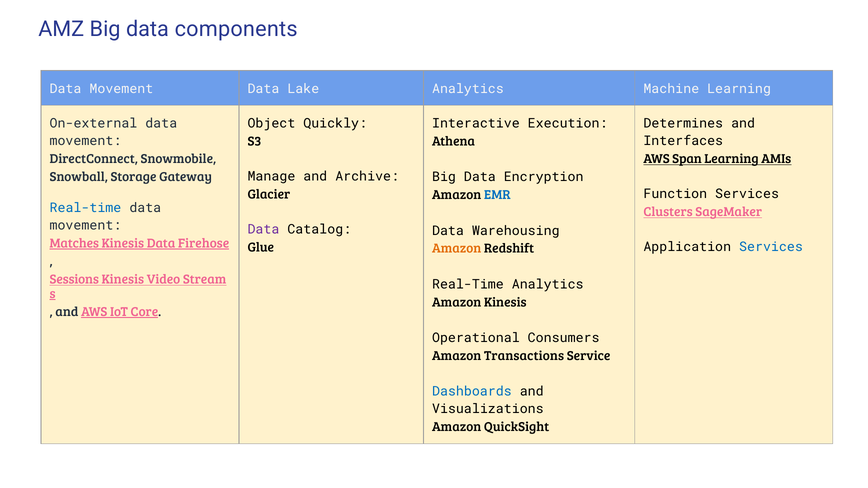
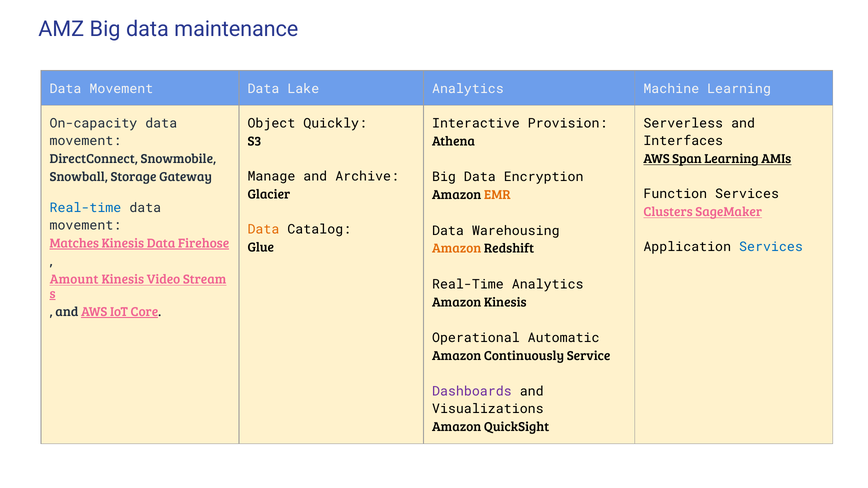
components: components -> maintenance (236, 29)
On-external: On-external -> On-capacity (93, 124)
Execution: Execution -> Provision (568, 124)
Determines: Determines -> Serverless (683, 124)
EMR colour: blue -> orange (497, 195)
Data colour: purple -> orange (263, 230)
Sessions: Sessions -> Amount (74, 280)
Consumers: Consumers -> Automatic (564, 338)
Transactions: Transactions -> Continuously (524, 356)
Dashboards colour: blue -> purple (472, 392)
